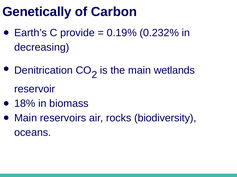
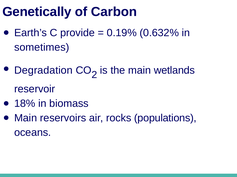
0.232%: 0.232% -> 0.632% (159, 33)
decreasing: decreasing -> sometimes (42, 47)
Denitrication: Denitrication -> Degradation (43, 71)
biodiversity: biodiversity -> populations (165, 118)
